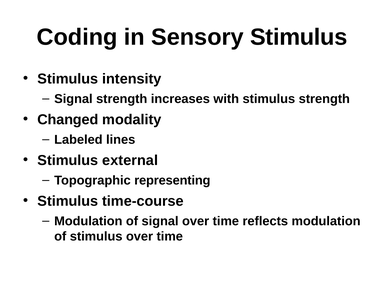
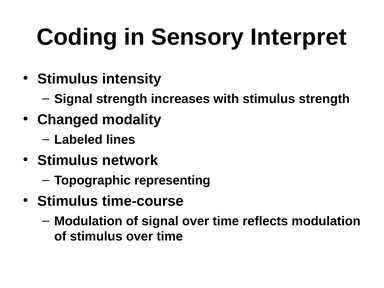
Sensory Stimulus: Stimulus -> Interpret (299, 37)
external: external -> network (130, 160)
